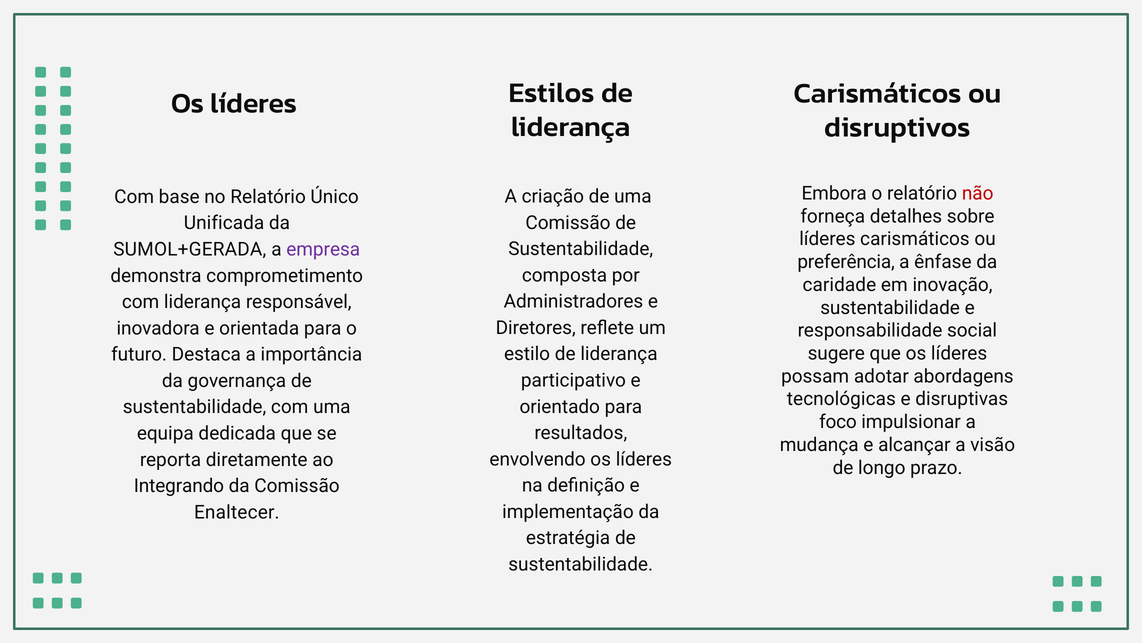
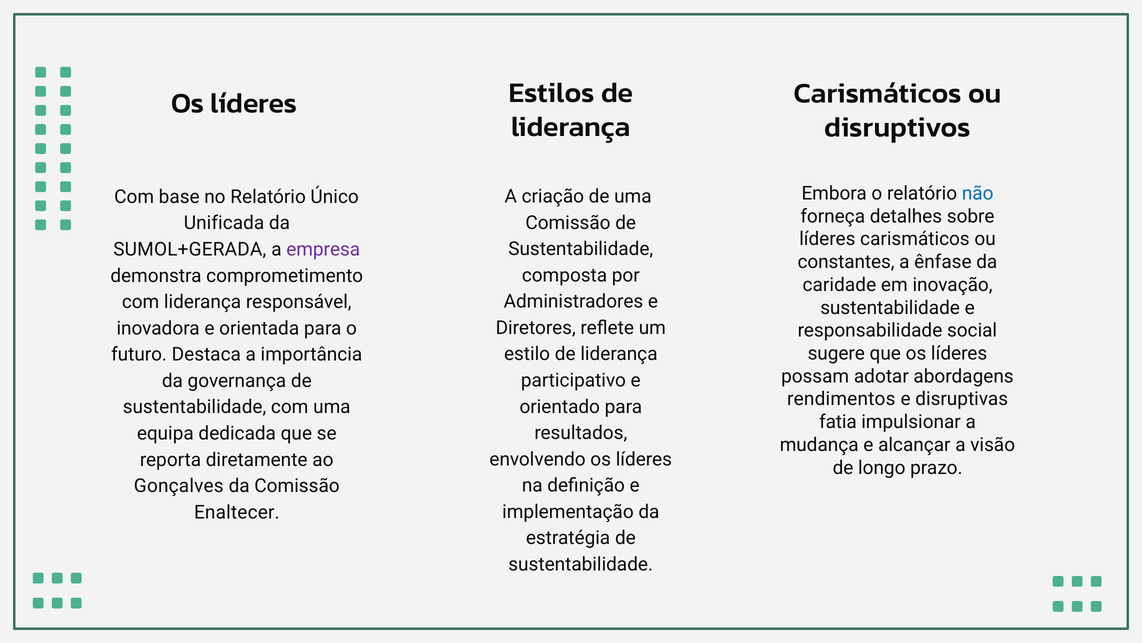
não colour: red -> blue (978, 193)
preferência: preferência -> constantes (846, 262)
tecnológicas: tecnológicas -> rendimentos (841, 399)
foco: foco -> fatia (838, 422)
Integrando: Integrando -> Gonçalves (179, 486)
